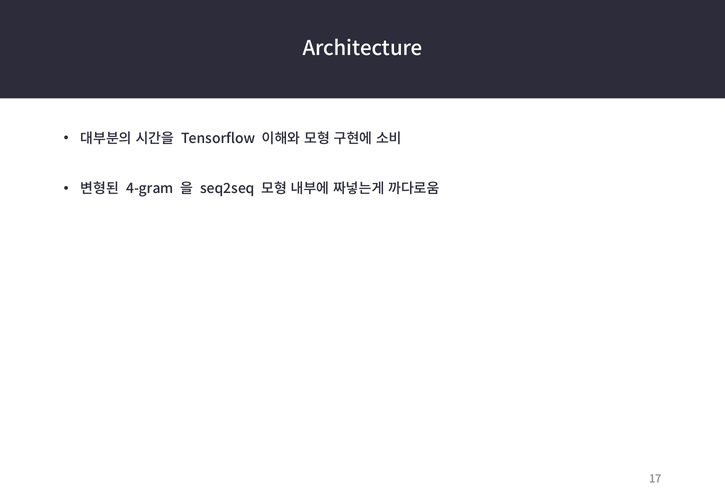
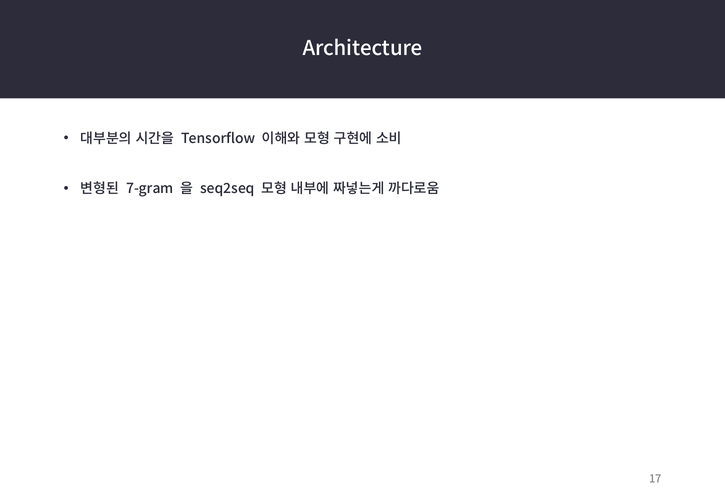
4-gram: 4-gram -> 7-gram (150, 189)
